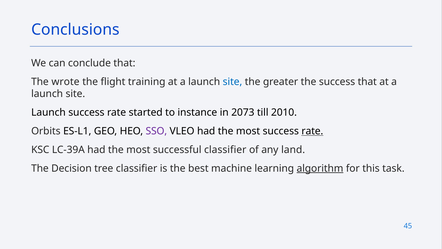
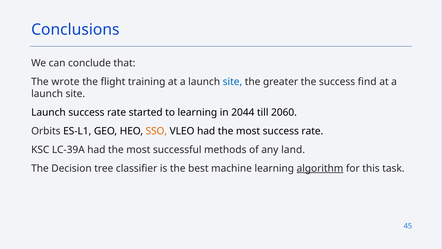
success that: that -> find (367, 82)
to instance: instance -> learning (197, 112)
2073: 2073 -> 2044 (243, 112)
2010: 2010 -> 2060 (284, 112)
SSO colour: purple -> orange (156, 131)
rate underline: present -> none (312, 131)
successful classifier: classifier -> methods (225, 150)
